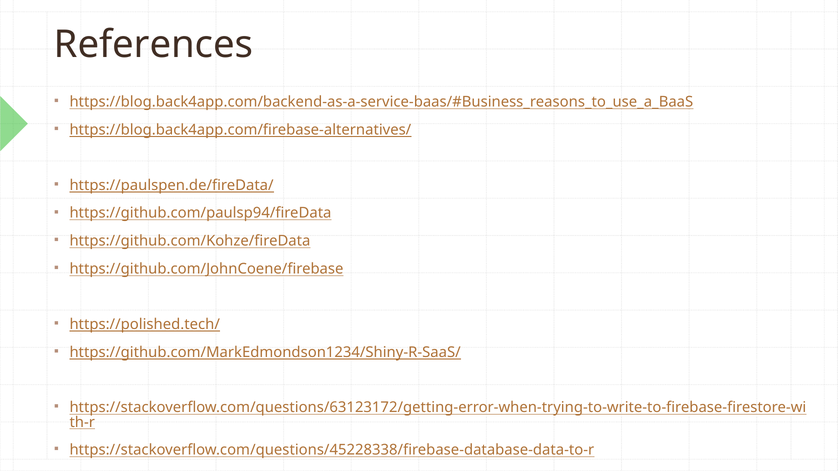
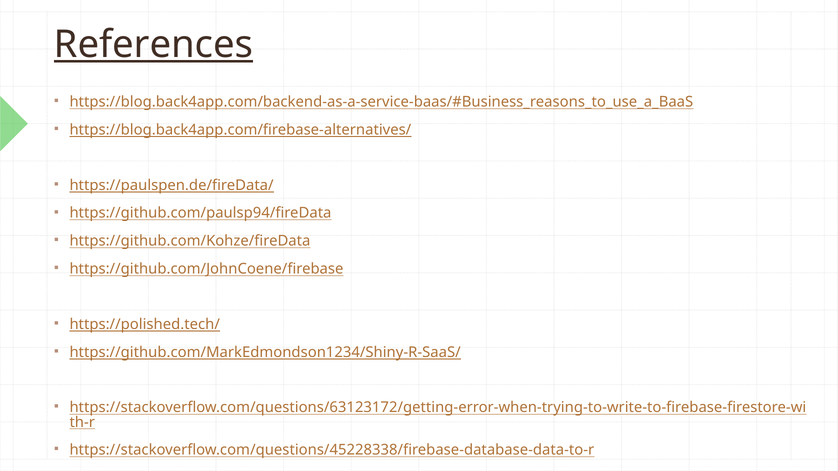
References underline: none -> present (154, 45)
